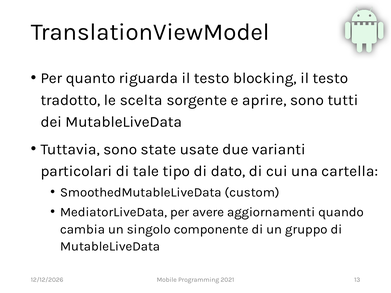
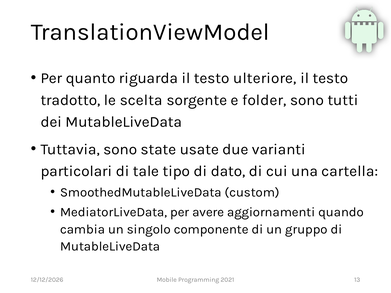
blocking: blocking -> ulteriore (265, 78)
aprire: aprire -> folder (264, 100)
